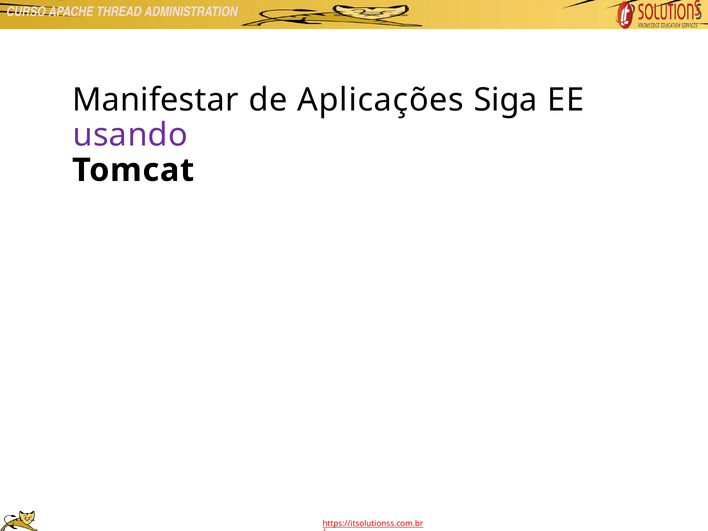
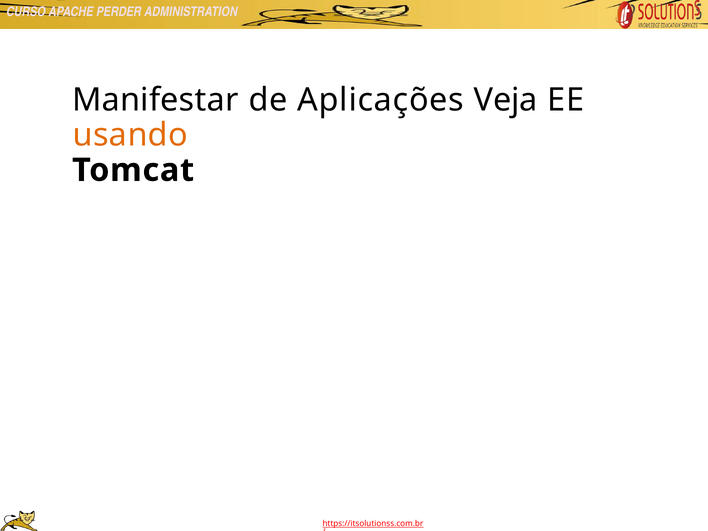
THREAD: THREAD -> PERDER (119, 12)
Siga: Siga -> Veja (506, 100)
usando colour: purple -> orange (130, 135)
